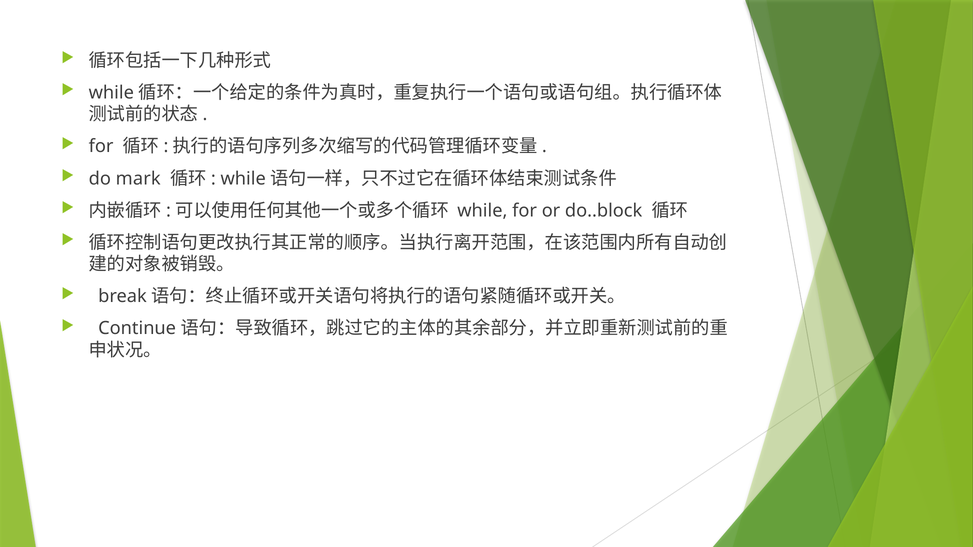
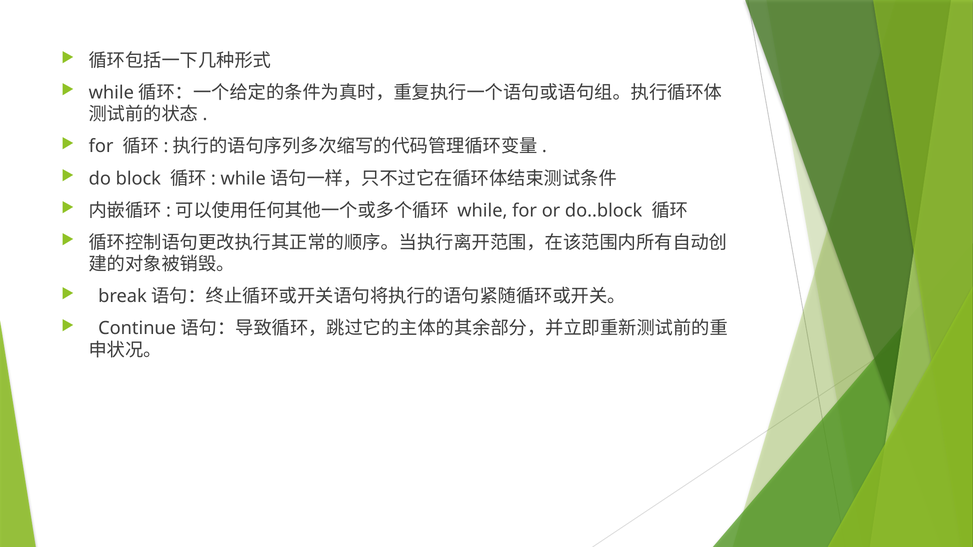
mark: mark -> block (138, 179)
